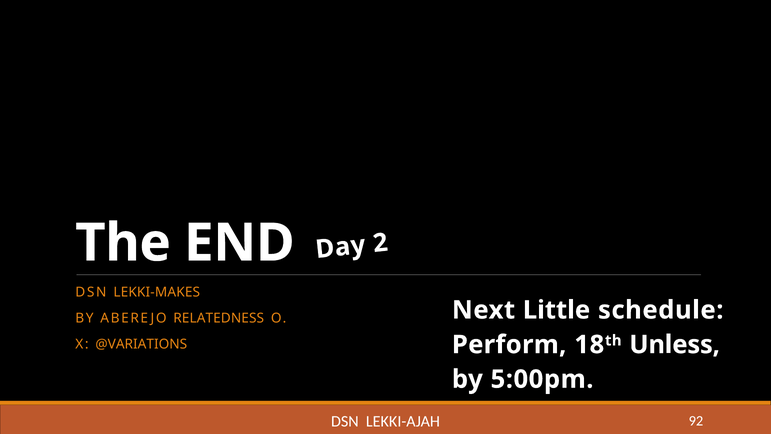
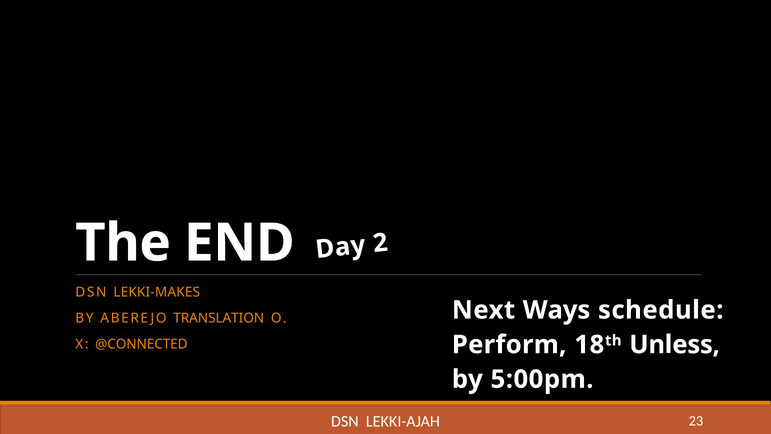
Little: Little -> Ways (557, 310)
RELATEDNESS: RELATEDNESS -> TRANSLATION (219, 318)
@VARIATIONS: @VARIATIONS -> @CONNECTED (141, 344)
92: 92 -> 23 (696, 421)
